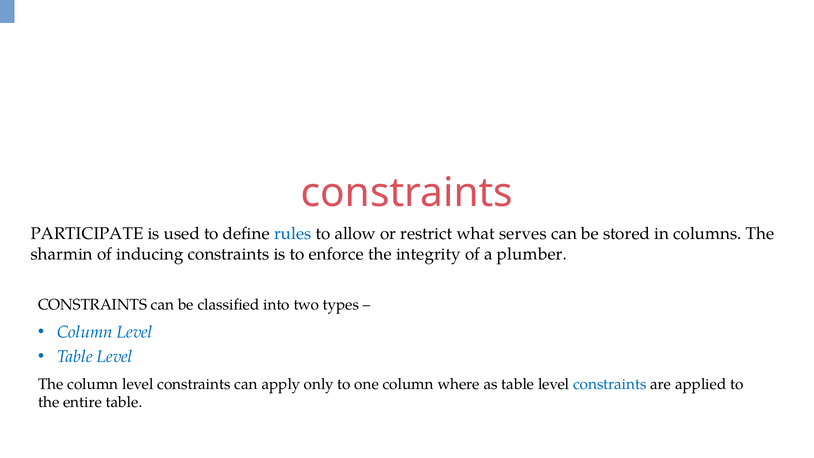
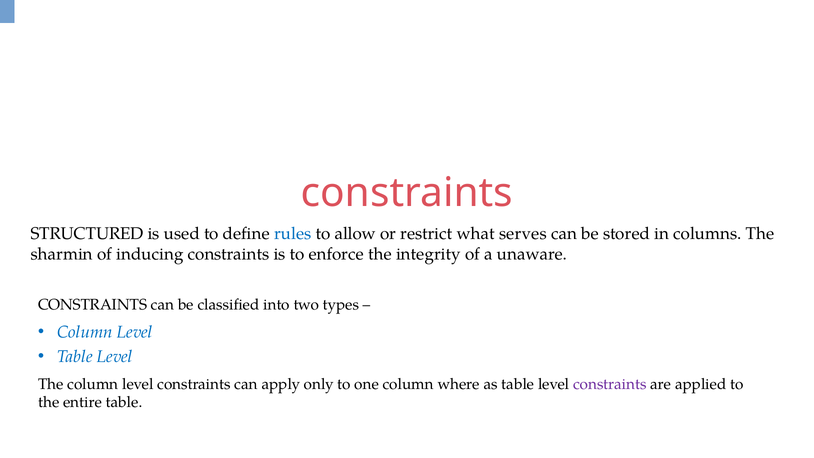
PARTICIPATE: PARTICIPATE -> STRUCTURED (87, 234)
plumber: plumber -> unaware (532, 254)
constraints colour: blue -> purple (610, 384)
